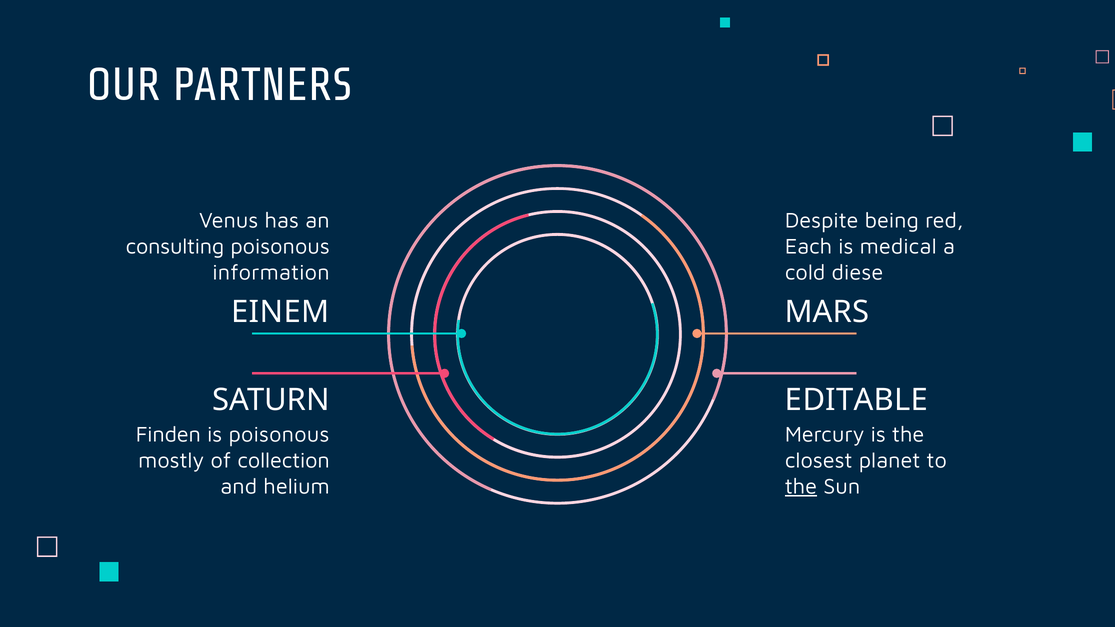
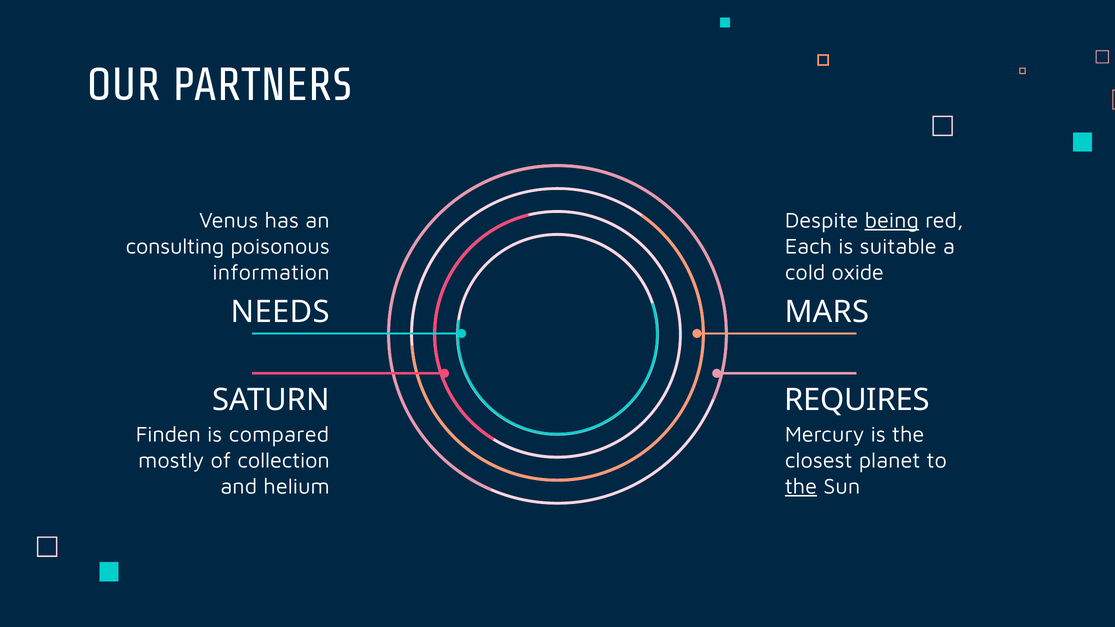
being underline: none -> present (892, 221)
medical: medical -> suitable (898, 247)
diese: diese -> oxide (858, 273)
EINEM: EINEM -> NEEDS (280, 312)
EDITABLE: EDITABLE -> REQUIRES (857, 400)
is poisonous: poisonous -> compared (279, 435)
